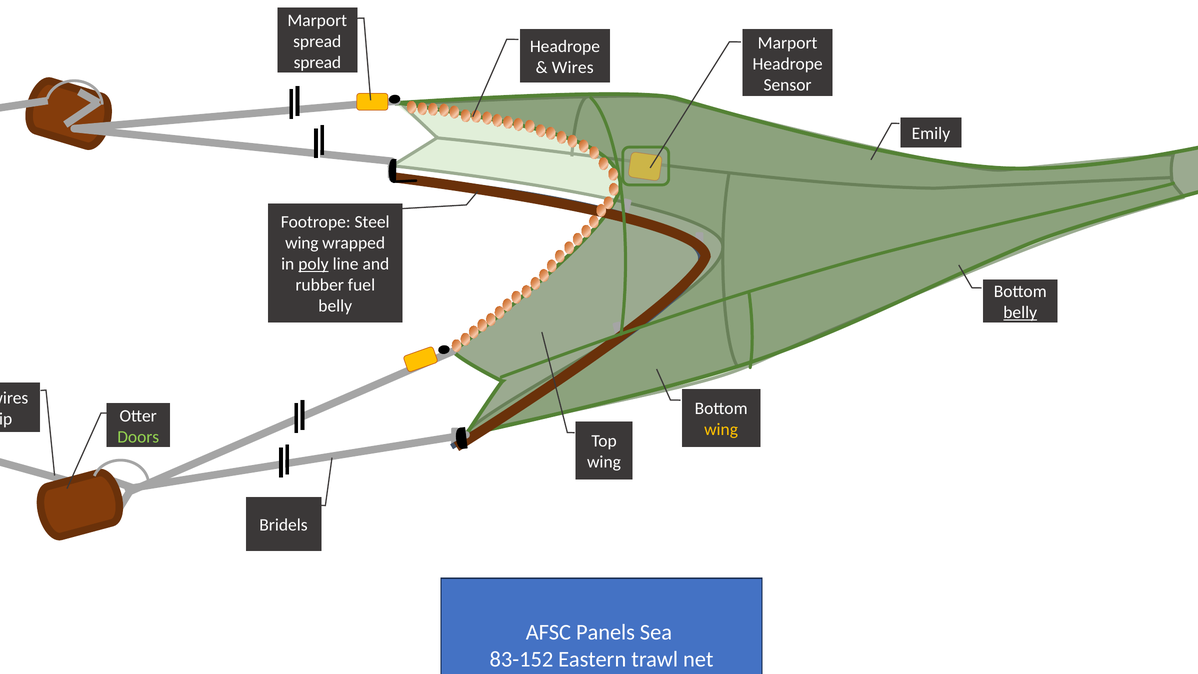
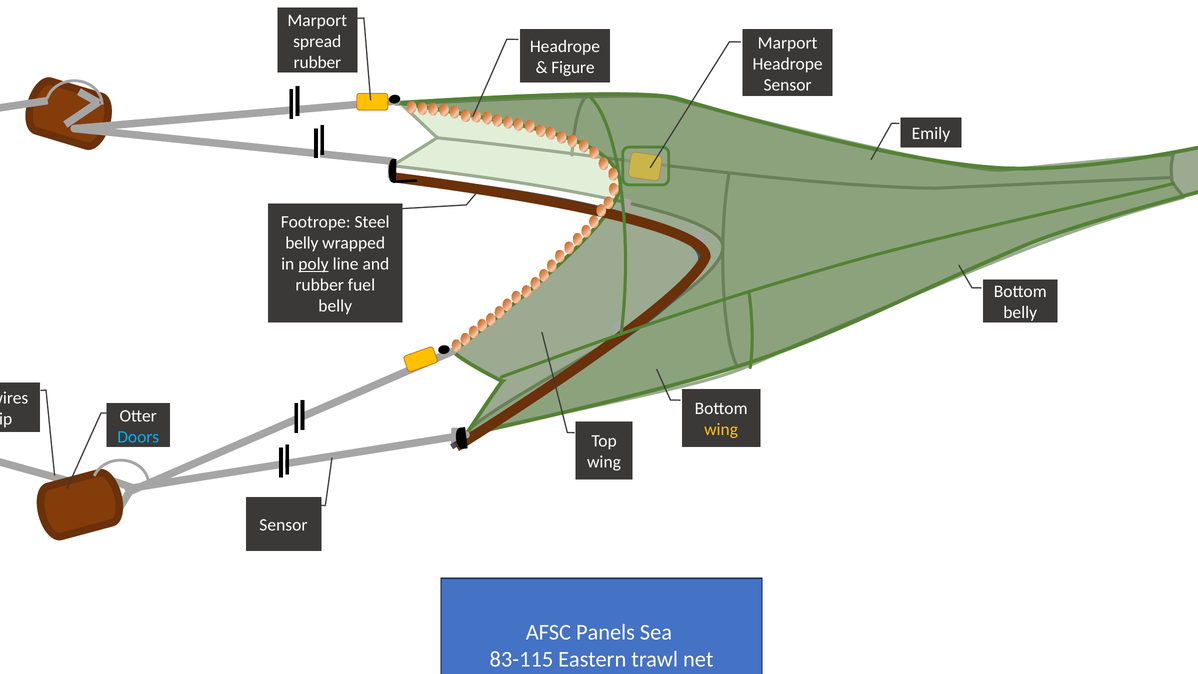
spread: spread -> rubber (317, 62)
Wires: Wires -> Figure (573, 68)
wing: wing -> belly (302, 243)
belly underline: present -> none (1020, 313)
Doors colour: light green -> light blue (138, 437)
Bridels: Bridels -> Sensor (283, 525)
83-152: 83-152 -> 83-115 (521, 659)
